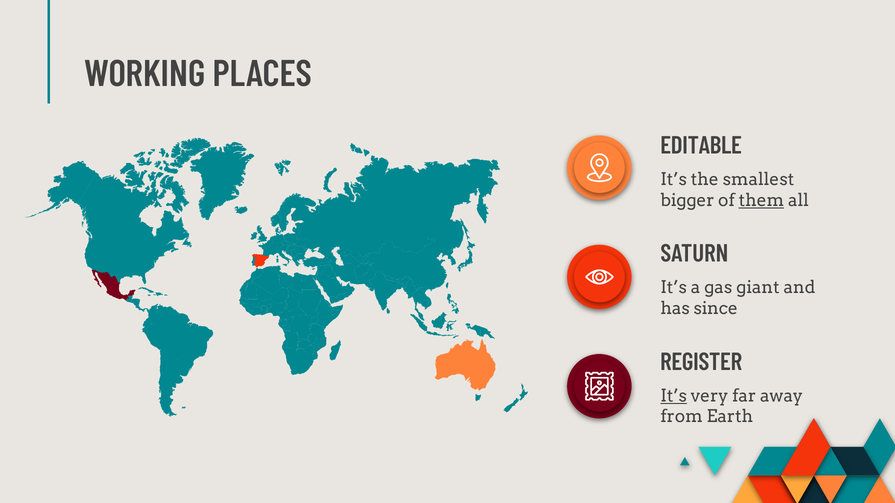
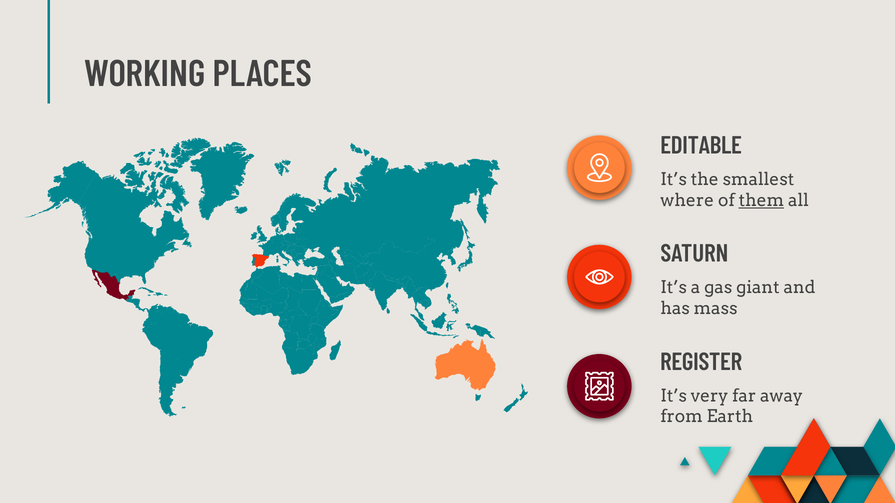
bigger: bigger -> where (687, 201)
since: since -> mass (716, 309)
It’s underline: present -> none (674, 396)
